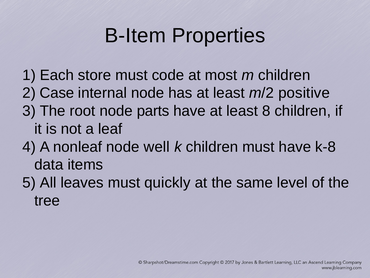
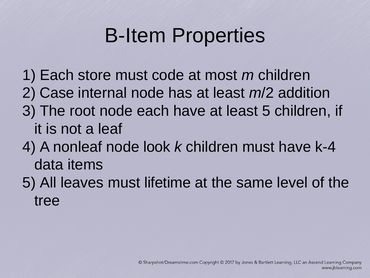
positive: positive -> addition (304, 93)
node parts: parts -> each (153, 111)
least 8: 8 -> 5 (266, 111)
well: well -> look (157, 147)
k-8: k-8 -> k-4 (326, 147)
quickly: quickly -> lifetime (168, 182)
